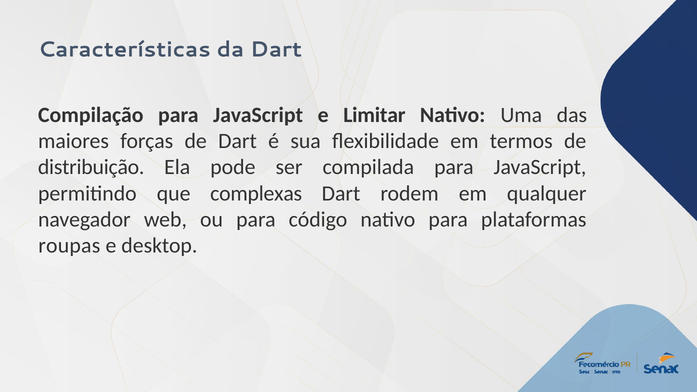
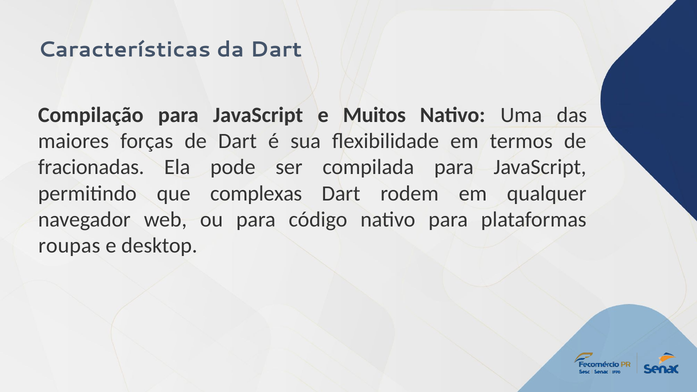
Limitar: Limitar -> Muitos (374, 115)
distribuição: distribuição -> fracionadas (91, 167)
